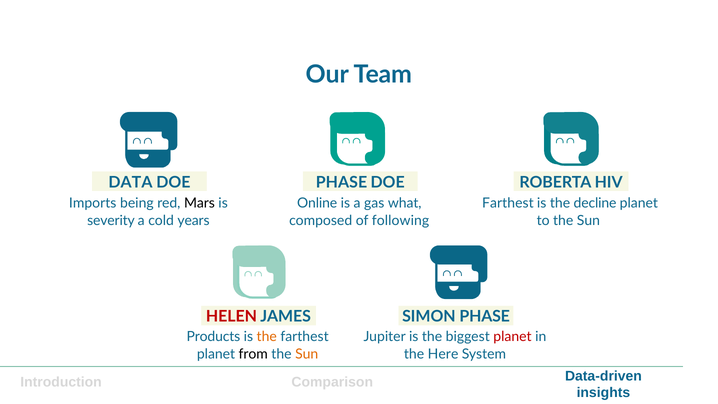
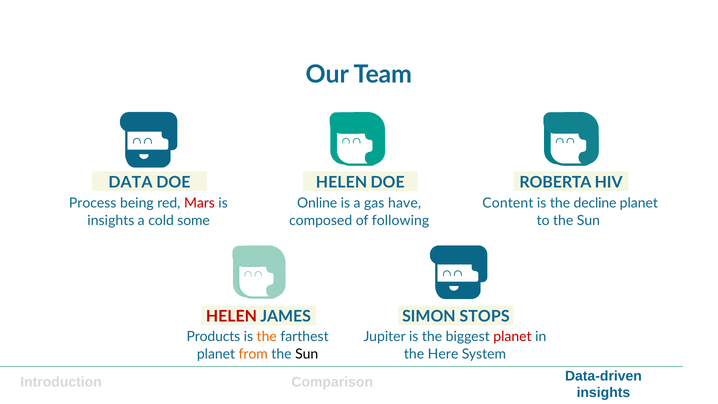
PHASE: PHASE -> HELEN (342, 182)
Imports: Imports -> Process (93, 203)
Mars colour: black -> red (199, 203)
what: what -> have (405, 203)
Farthest: Farthest -> Content (508, 203)
severity: severity -> insights (111, 220)
years: years -> some (194, 220)
SIMON PHASE: PHASE -> STOPS (485, 317)
from colour: black -> orange (253, 354)
Sun colour: orange -> black (307, 354)
